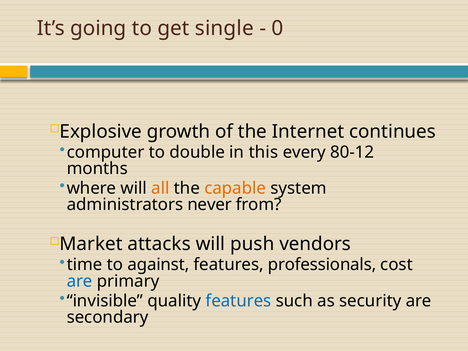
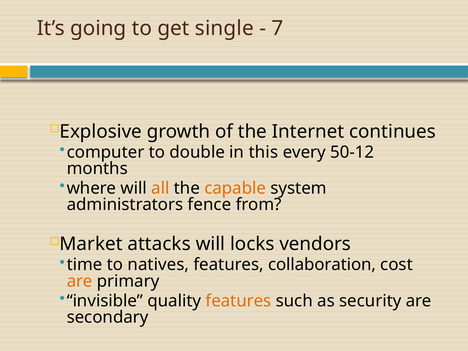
0: 0 -> 7 (278, 28)
80-12: 80-12 -> 50-12 (352, 152)
never: never -> fence (209, 205)
push: push -> locks (252, 244)
against: against -> natives (158, 265)
professionals: professionals -> collaboration (322, 265)
are colour: blue -> orange (80, 281)
features colour: blue -> orange (238, 301)
